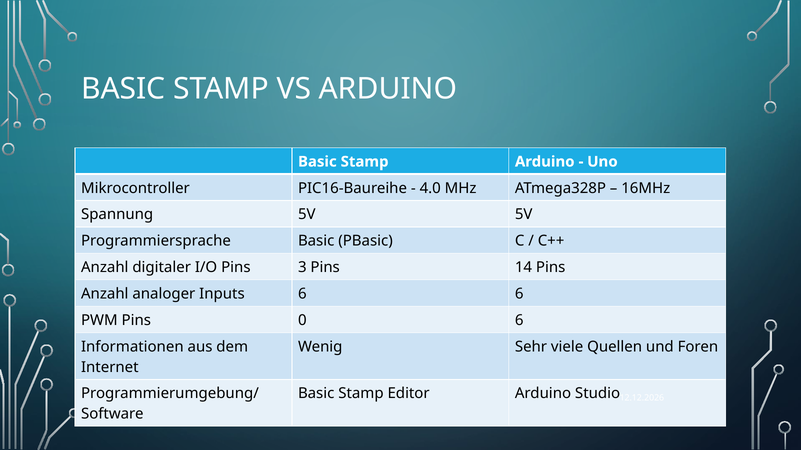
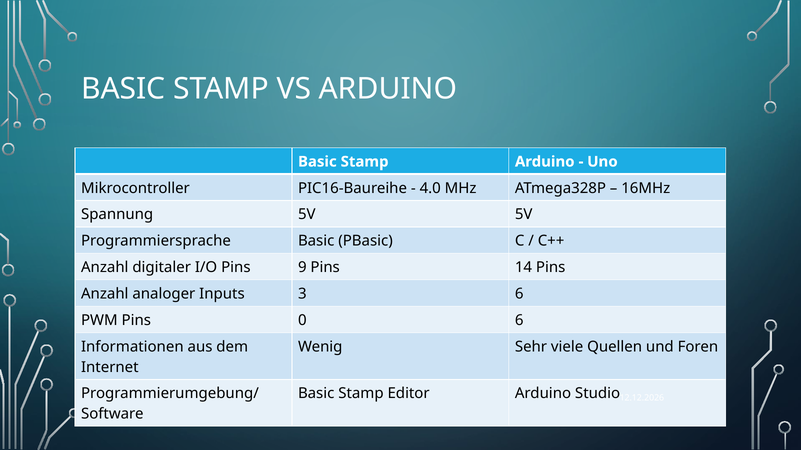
3: 3 -> 9 (302, 268)
Inputs 6: 6 -> 3 (302, 294)
